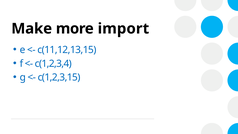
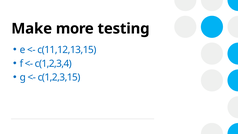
import: import -> testing (124, 29)
